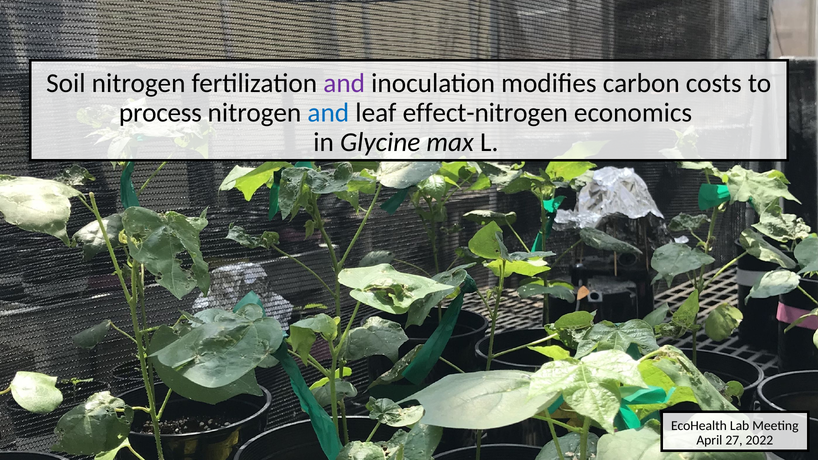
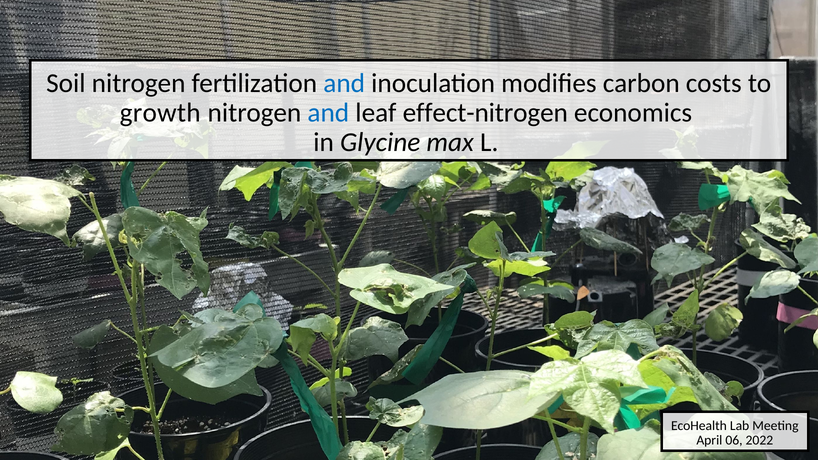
and colour: purple -> blue (344, 84)
process: process -> growth (160, 113)
27: 27 -> 06 (734, 440)
